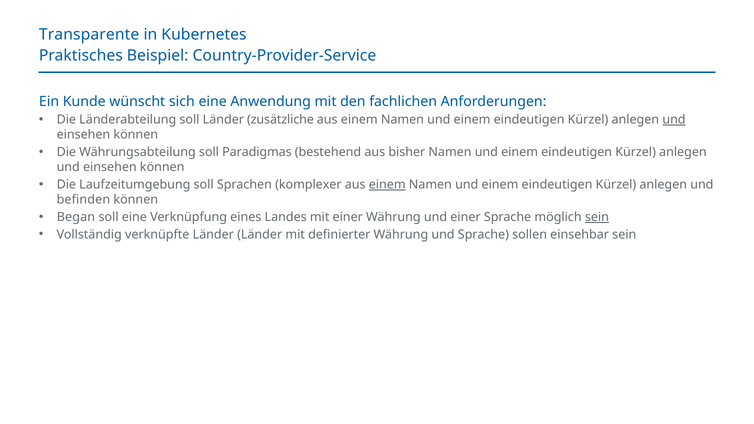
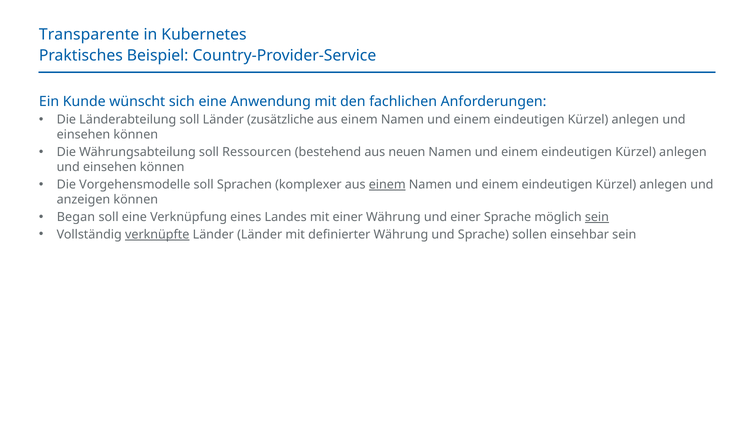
und underline: present -> none (674, 120)
Paradigmas: Paradigmas -> Ressourcen (257, 152)
bisher: bisher -> neuen (407, 152)
Laufzeitumgebung: Laufzeitumgebung -> Vorgehensmodelle (135, 185)
befinden: befinden -> anzeigen (83, 200)
verknüpfte underline: none -> present (157, 235)
